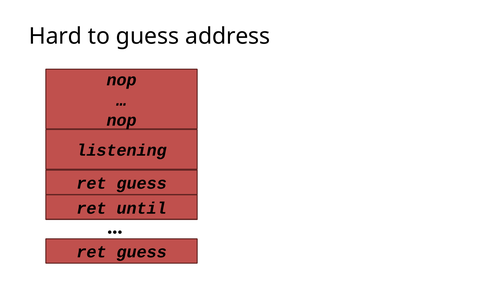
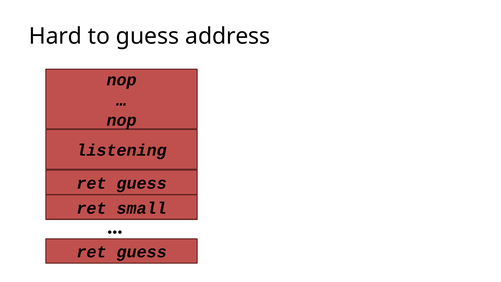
until: until -> small (142, 208)
